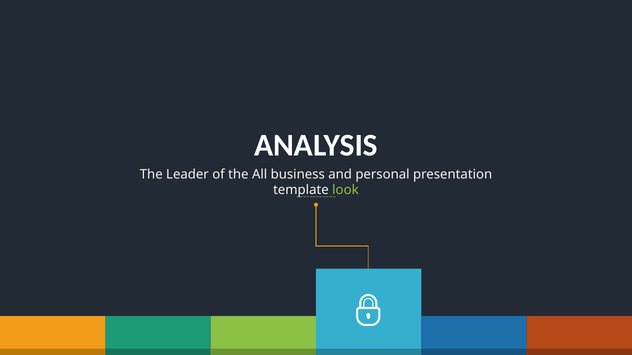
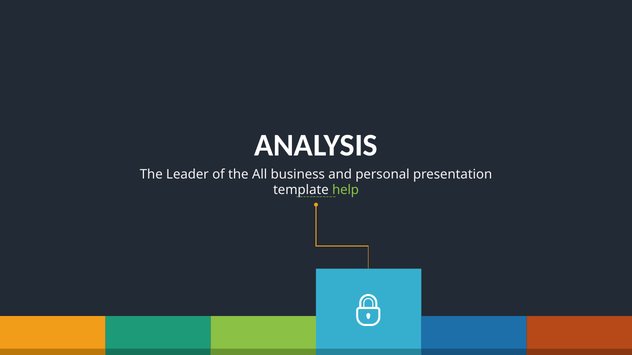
look: look -> help (346, 190)
